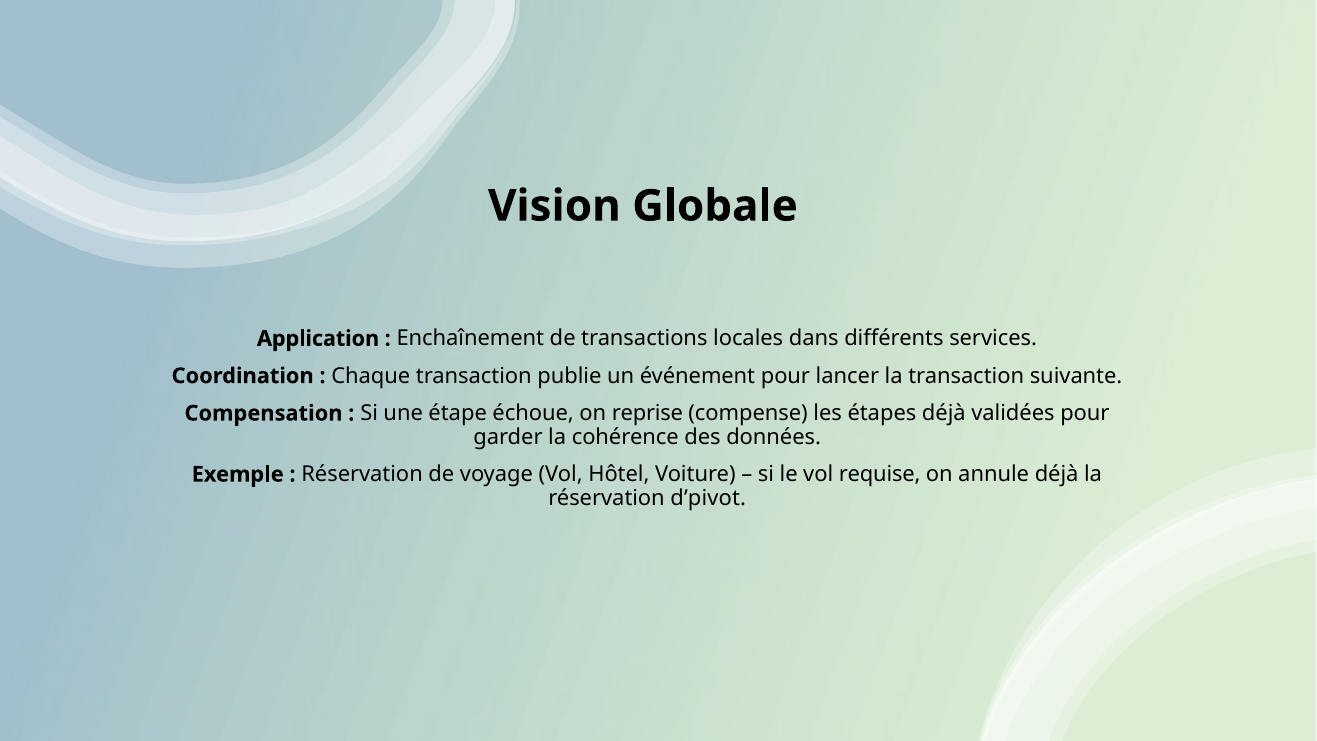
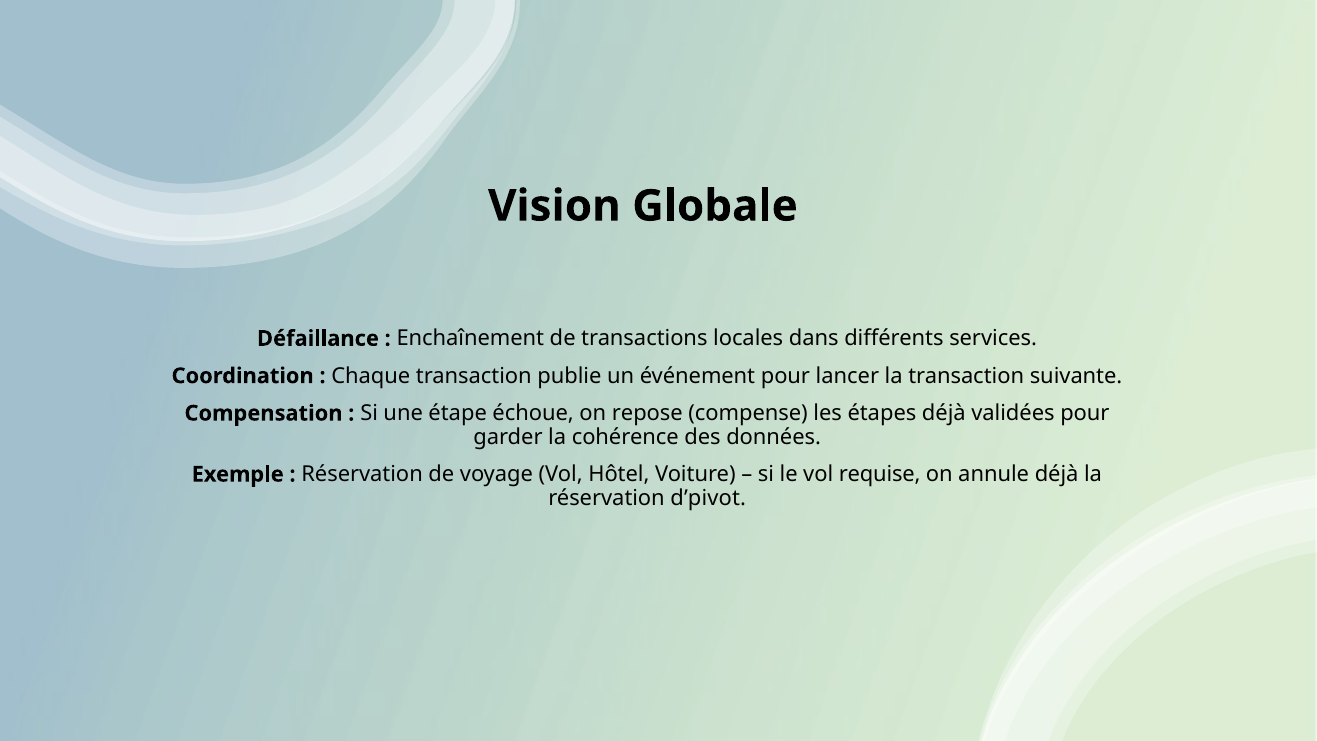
Application: Application -> Défaillance (318, 338)
reprise: reprise -> repose (647, 413)
